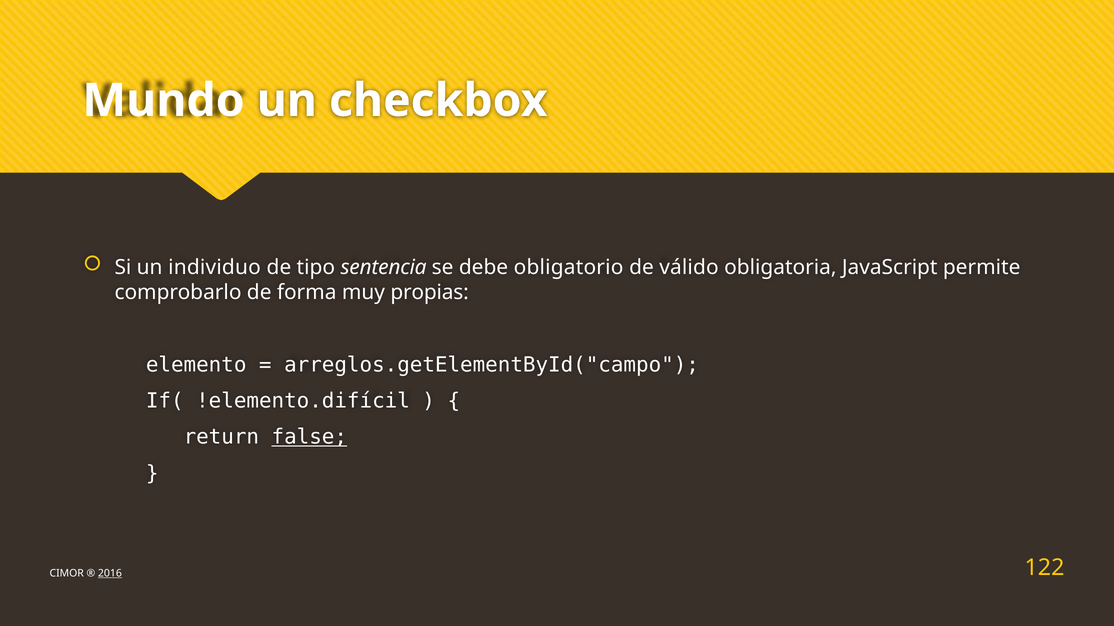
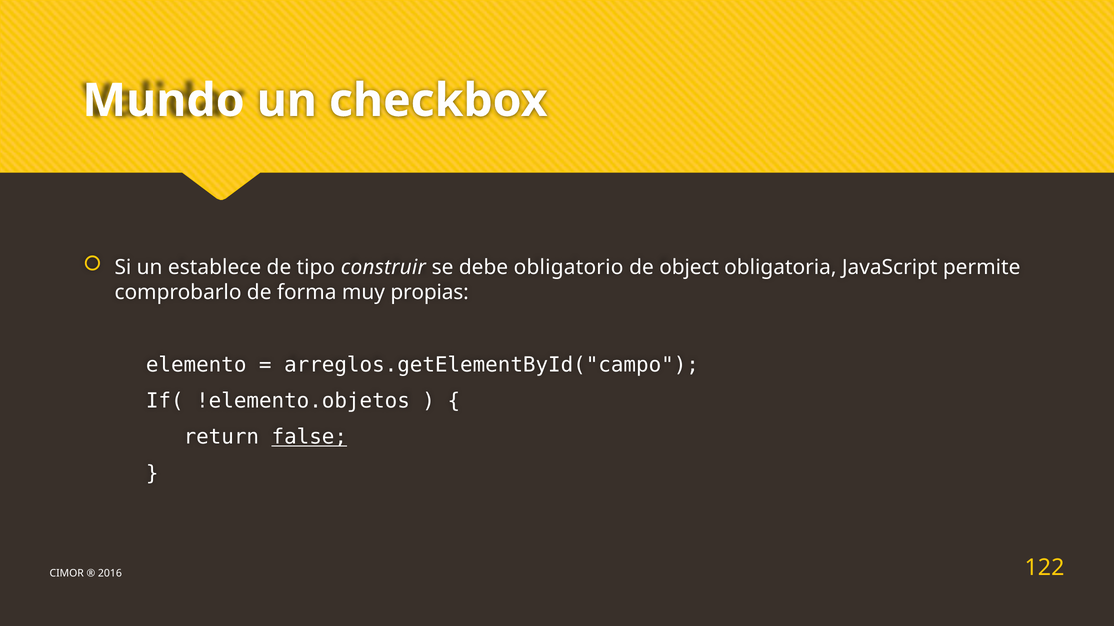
individuo: individuo -> establece (215, 268)
sentencia: sentencia -> construir (383, 268)
válido: válido -> object (689, 268)
!elemento.difícil: !elemento.difícil -> !elemento.objetos (303, 401)
2016 underline: present -> none (110, 574)
